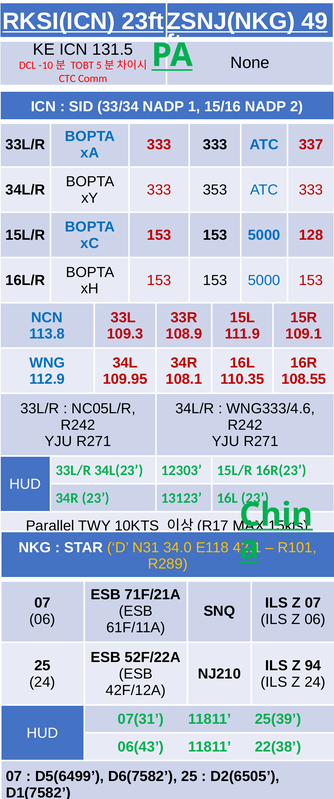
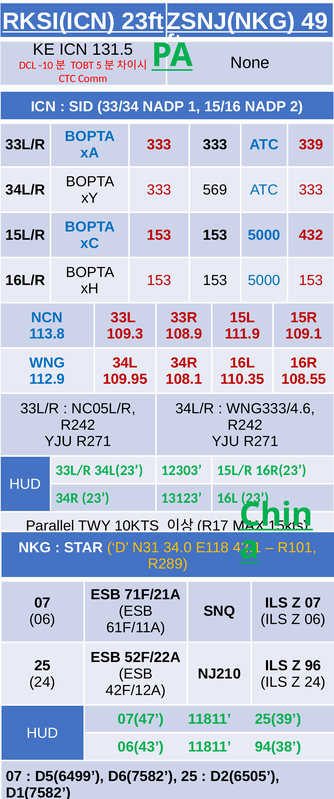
337: 337 -> 339 (311, 145)
353: 353 -> 569 (215, 190)
128: 128 -> 432 (311, 235)
94: 94 -> 96 (313, 666)
07(31: 07(31 -> 07(47 (141, 719)
22(38: 22(38 -> 94(38 (278, 747)
